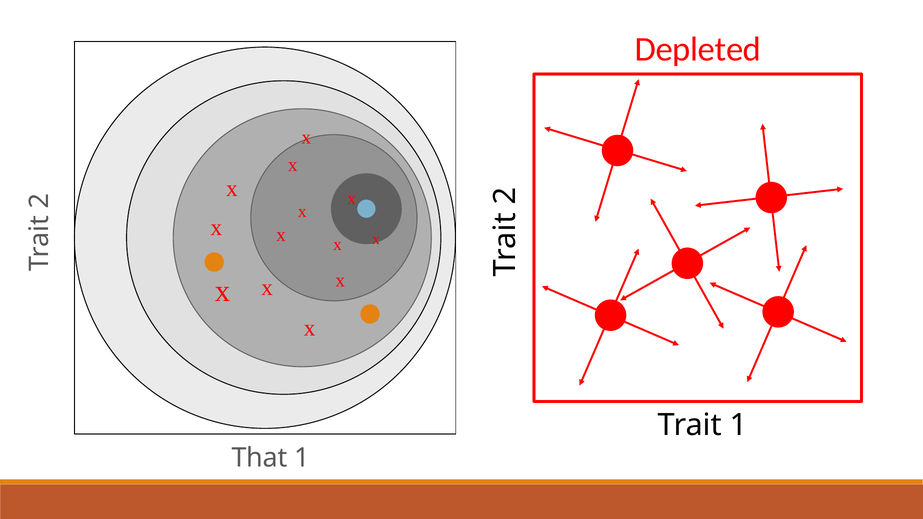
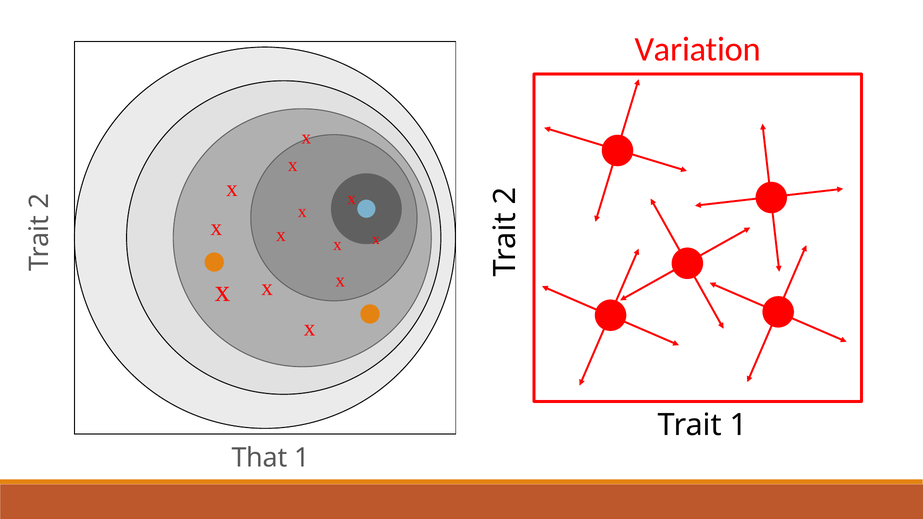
Depleted: Depleted -> Variation (698, 50)
